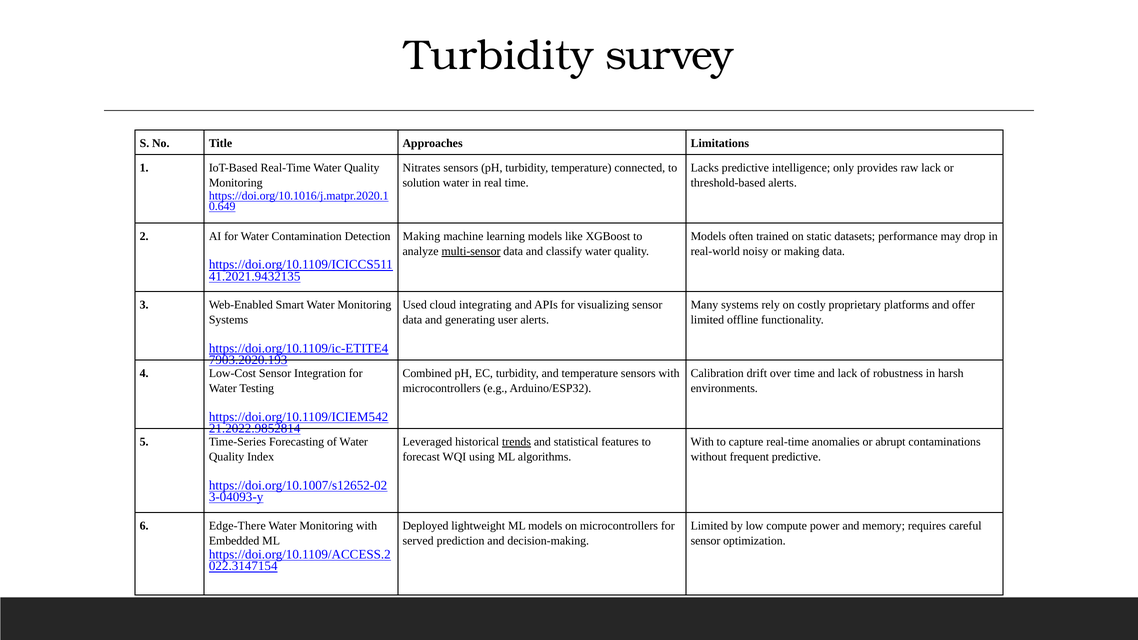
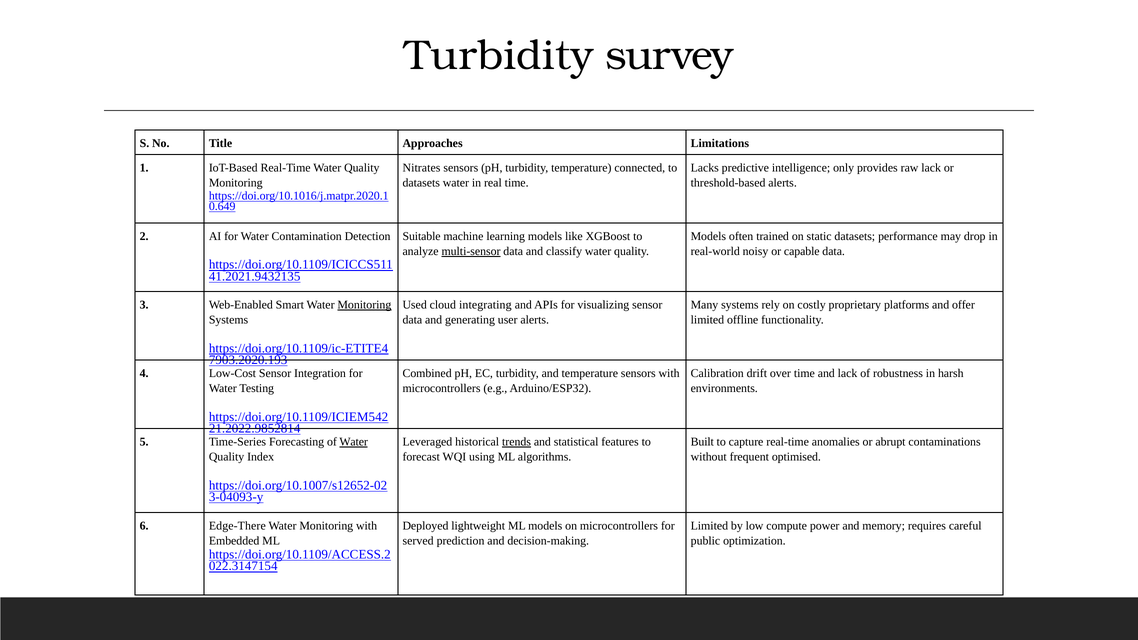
solution: solution -> datasets (421, 183)
Making: Making -> Suitable (422, 236)
or making: making -> capable (802, 251)
Monitoring underline: none -> present (364, 305)
Water underline: none -> present (354, 442)
With: With -> Built (702, 442)
frequent predictive: predictive -> optimised (796, 457)
sensor: sensor -> public (705, 541)
